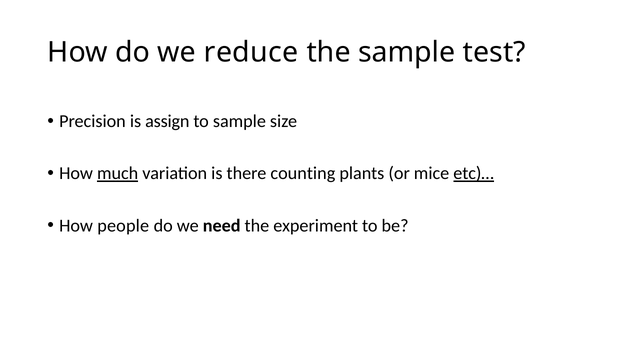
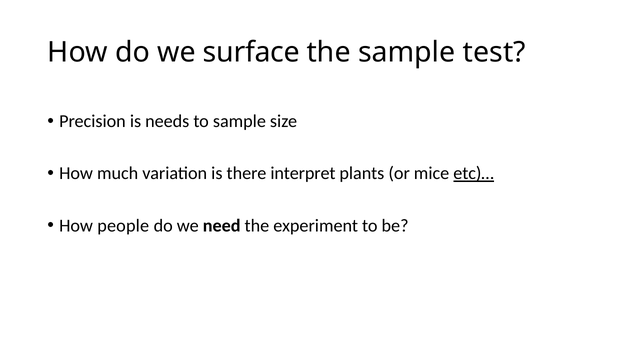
reduce: reduce -> surface (251, 52)
assign: assign -> needs (167, 121)
much underline: present -> none (118, 174)
counting: counting -> interpret (303, 174)
